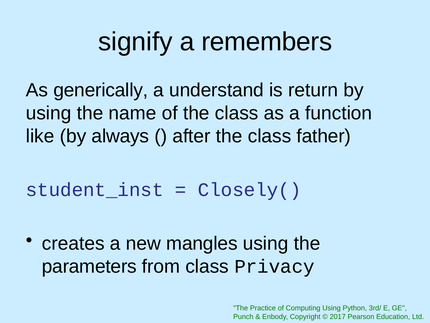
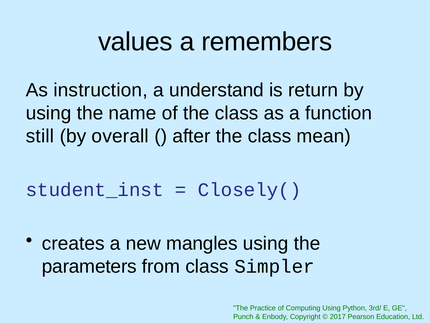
signify: signify -> values (135, 42)
generically: generically -> instruction (101, 90)
like: like -> still (40, 136)
always: always -> overall (120, 136)
father: father -> mean (324, 136)
Privacy: Privacy -> Simpler (275, 266)
